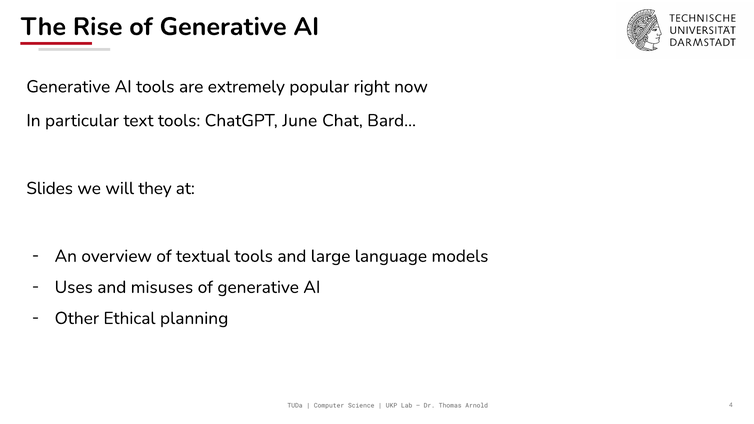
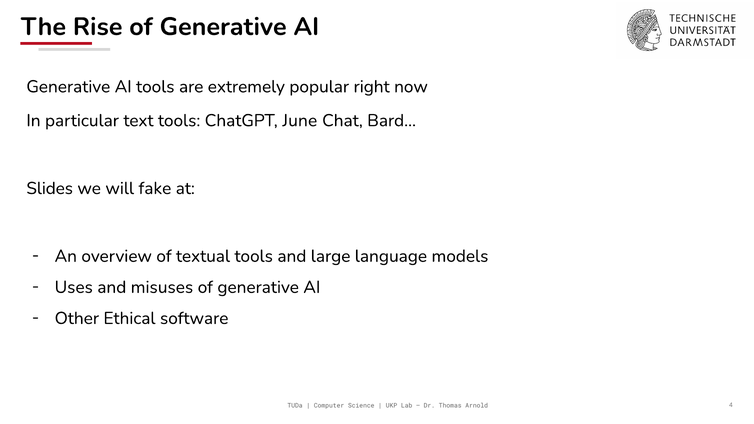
they: they -> fake (155, 188)
planning: planning -> software (194, 318)
